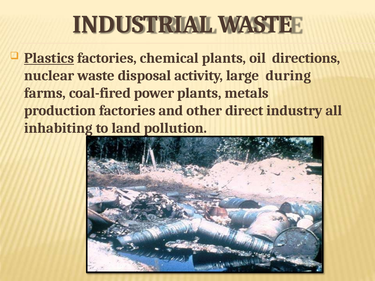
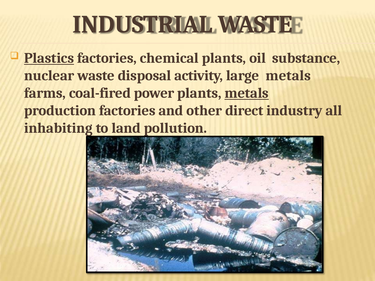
directions: directions -> substance (306, 58)
large during: during -> metals (288, 76)
metals underline: none -> present (247, 93)
